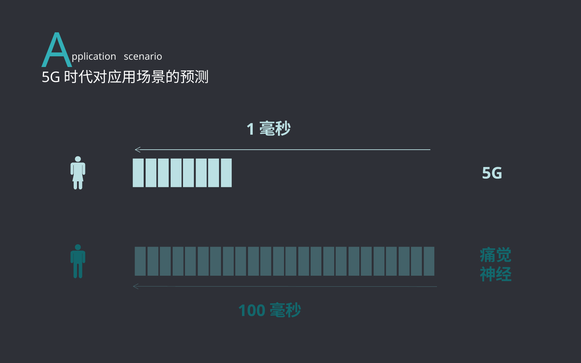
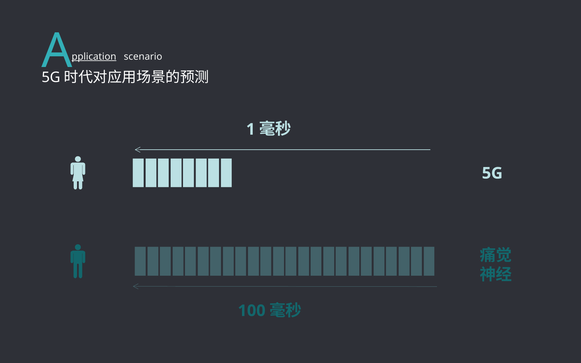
pplication underline: none -> present (94, 57)
